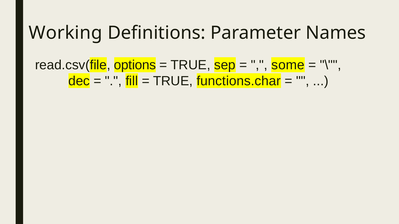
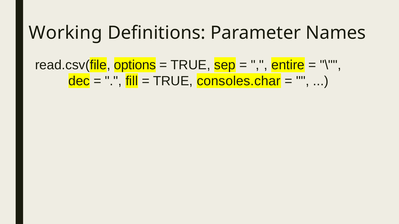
some: some -> entire (288, 65)
functions.char: functions.char -> consoles.char (239, 81)
